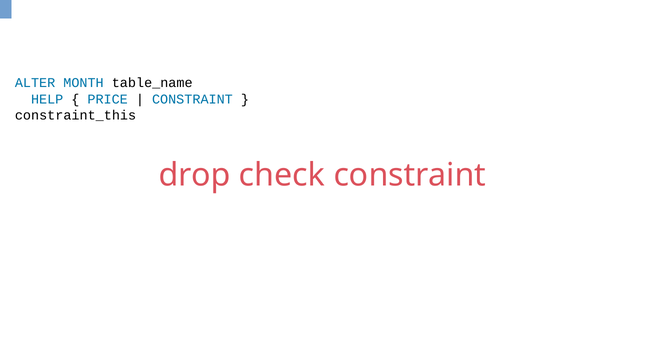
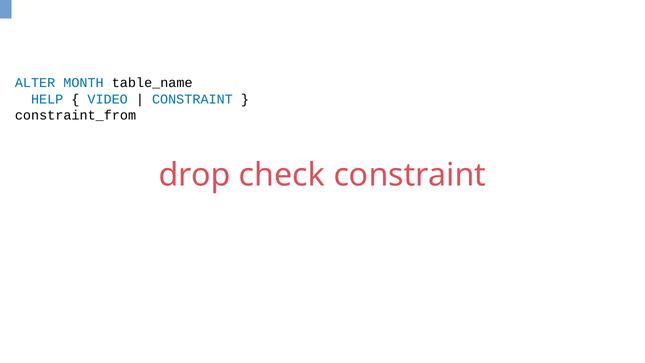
PRICE: PRICE -> VIDEO (108, 99)
constraint_this: constraint_this -> constraint_from (76, 115)
